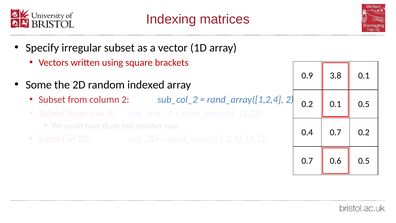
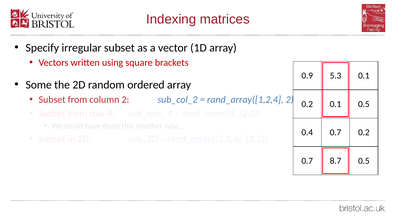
3.8: 3.8 -> 5.3 (336, 76)
indexed: indexed -> ordered (146, 85)
0.6: 0.6 -> 8.7 (336, 161)
